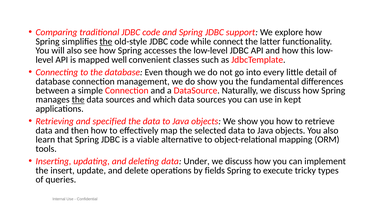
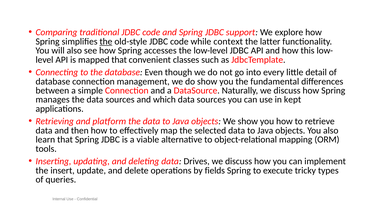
connect: connect -> context (228, 41)
mapped well: well -> that (119, 60)
the underline: present -> none (78, 100)
specified: specified -> platform (109, 121)
Under: Under -> Drives (197, 161)
